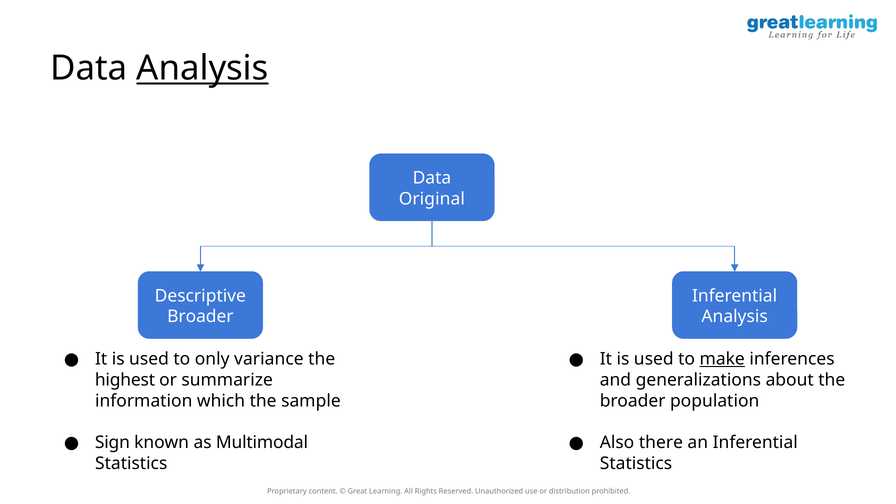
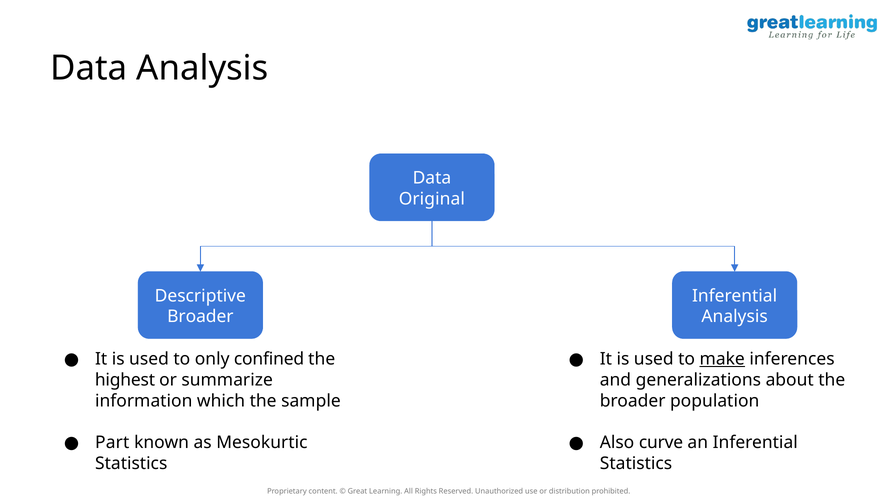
Analysis underline: present -> none (202, 68)
variance: variance -> confined (269, 359)
Sign: Sign -> Part (112, 443)
Multimodal: Multimodal -> Mesokurtic (262, 443)
there: there -> curve (661, 443)
